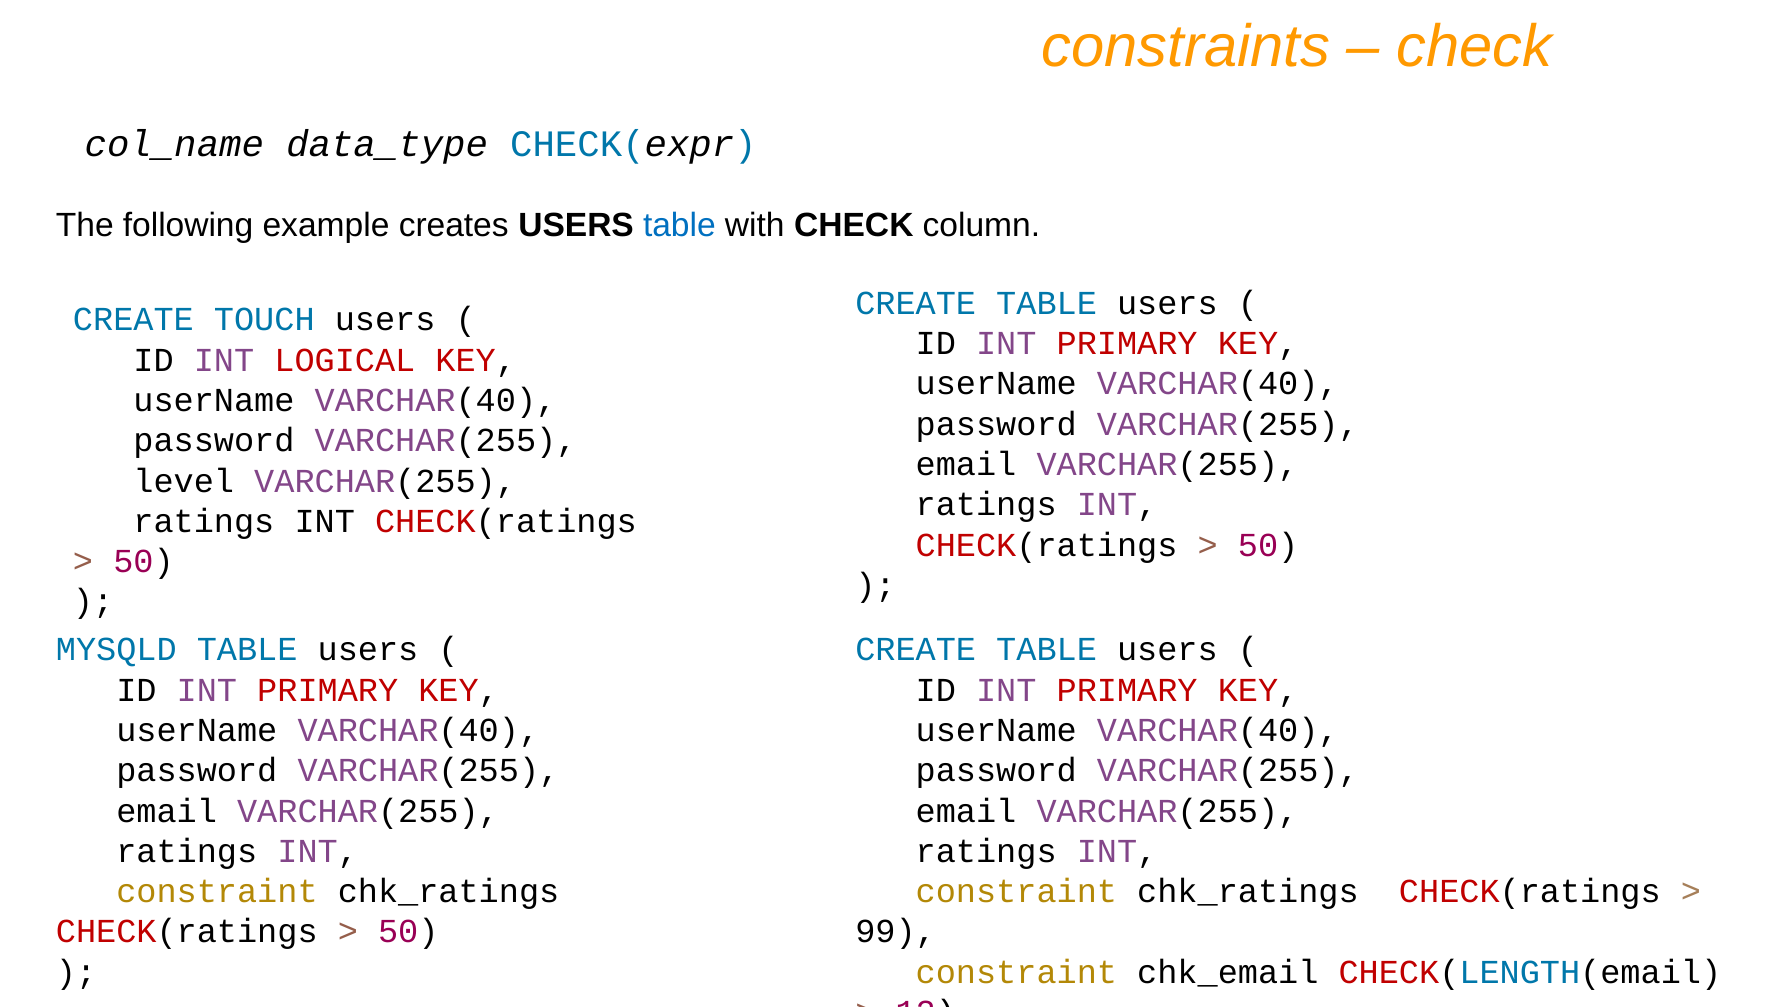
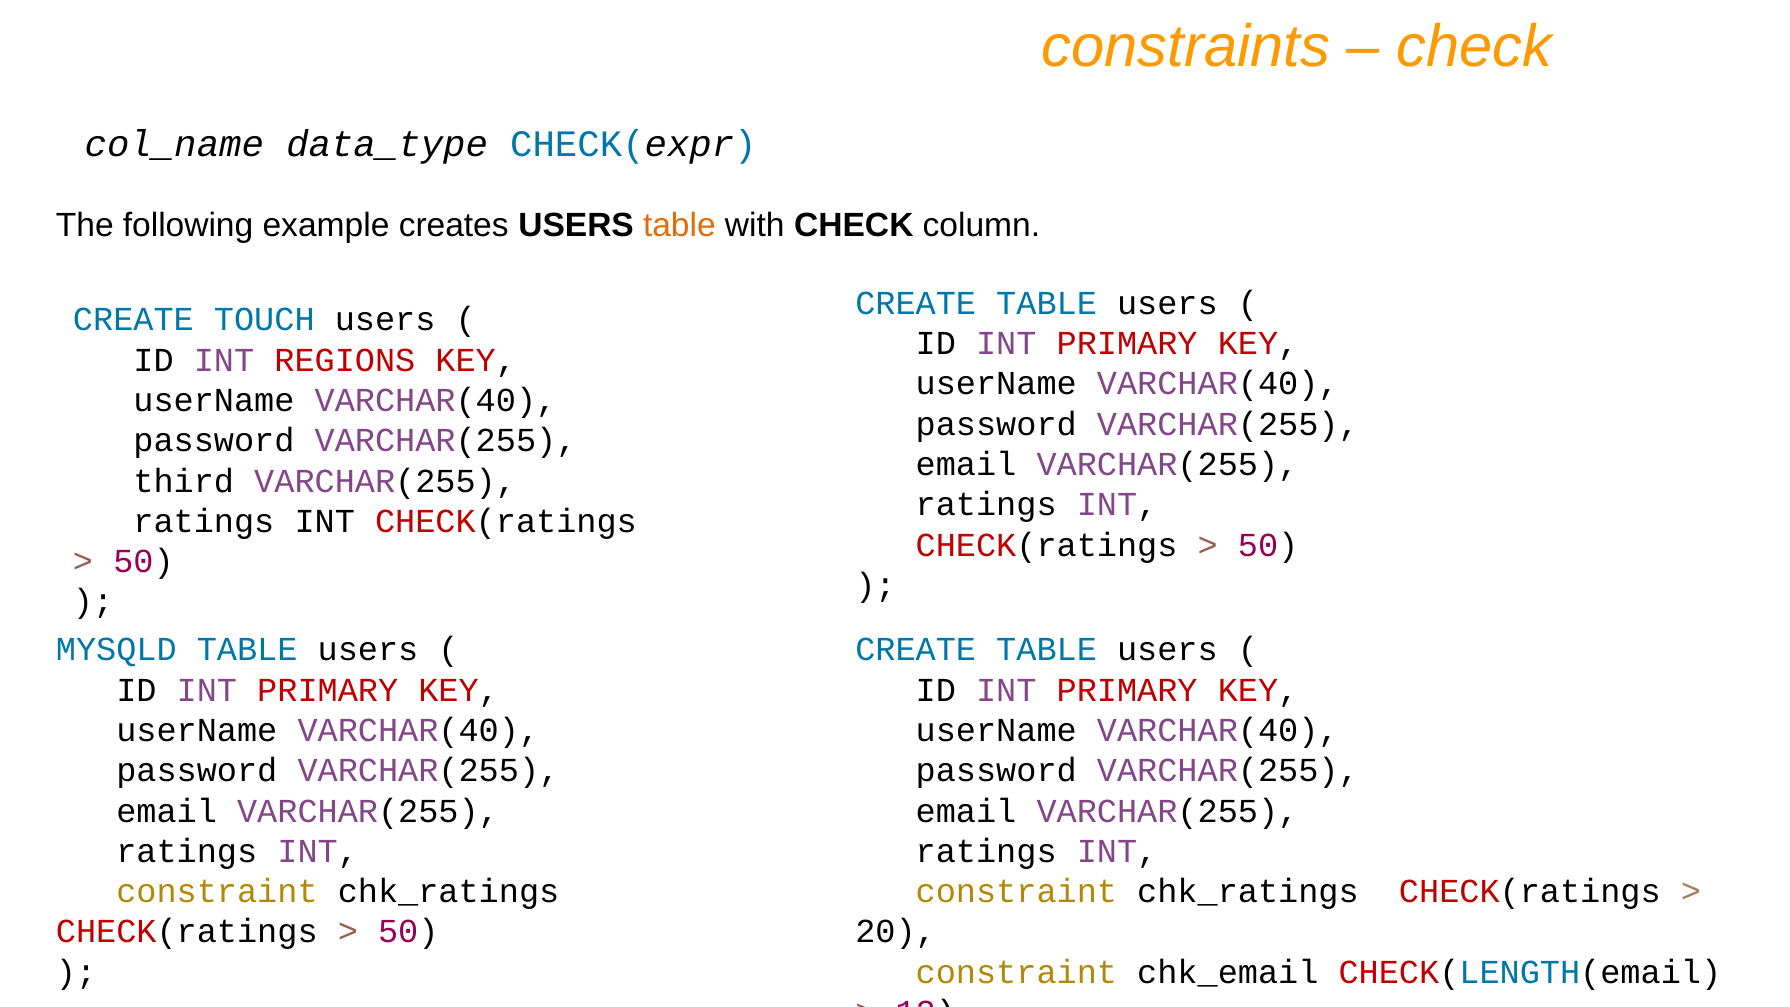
table colour: blue -> orange (679, 226)
LOGICAL: LOGICAL -> REGIONS (345, 360)
level: level -> third (184, 481)
99: 99 -> 20 (896, 932)
